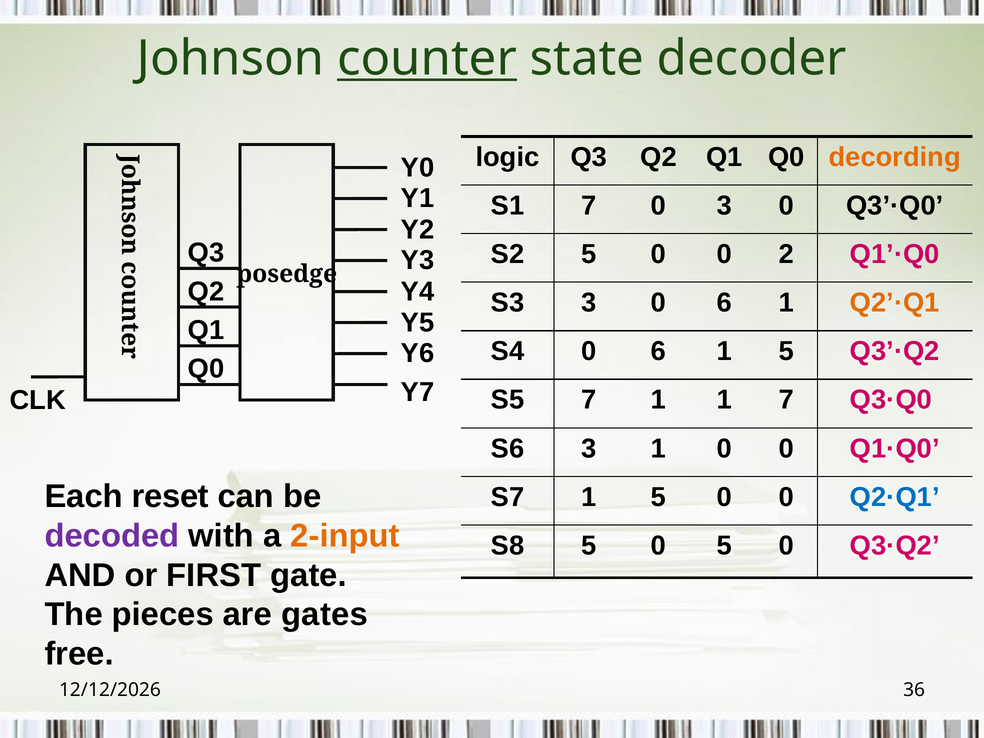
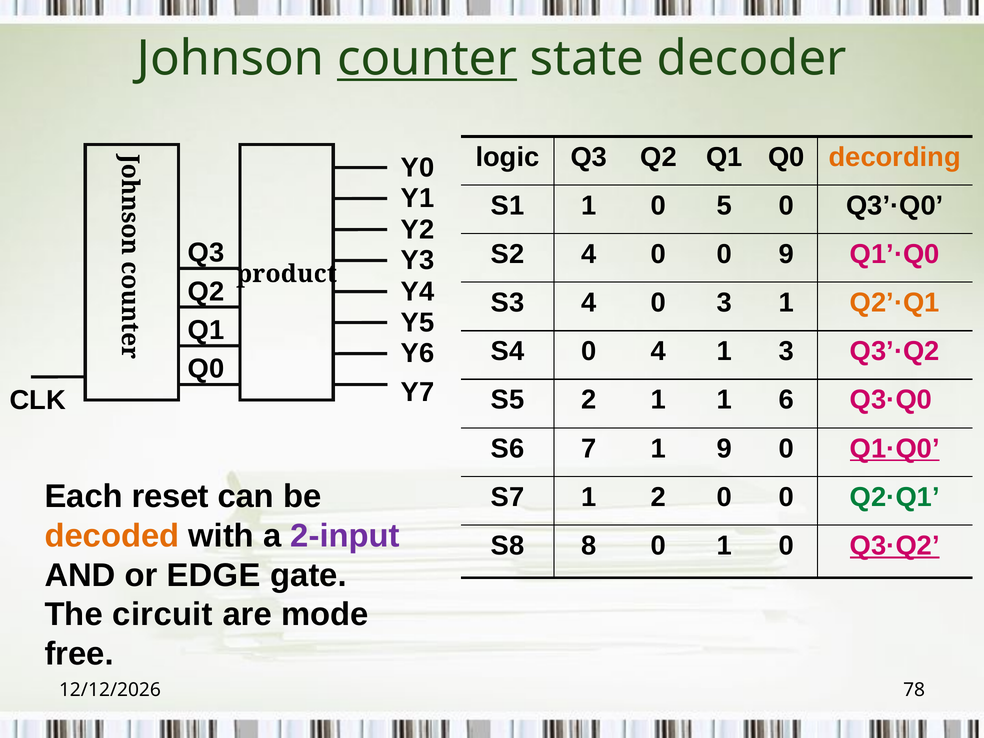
S1 7: 7 -> 1 (589, 206)
0 3: 3 -> 5 (724, 206)
S2 5: 5 -> 4 (589, 254)
0 2: 2 -> 9 (786, 254)
posedge: posedge -> product (287, 274)
S3 3: 3 -> 4 (589, 303)
6: 6 -> 3 (724, 303)
S4 0 6: 6 -> 4 (659, 351)
5: 5 -> 3 (786, 351)
S5 7: 7 -> 2 (589, 400)
1 7: 7 -> 6 (786, 400)
S6 3: 3 -> 7 (589, 449)
1 0: 0 -> 9 (724, 449)
Q1·Q0 underline: none -> present (895, 449)
S7 1 5: 5 -> 2 (659, 497)
Q2·Q1 colour: blue -> green (895, 497)
decoded colour: purple -> orange (112, 536)
2-input colour: orange -> purple (345, 536)
S8 5: 5 -> 8 (589, 546)
0 5: 5 -> 1 (724, 546)
Q3·Q2 underline: none -> present (895, 546)
FIRST: FIRST -> EDGE (214, 575)
pieces: pieces -> circuit (163, 615)
gates: gates -> mode (325, 615)
36: 36 -> 78 (914, 690)
